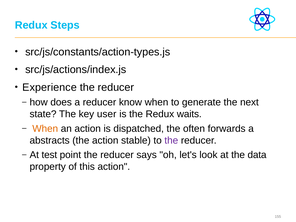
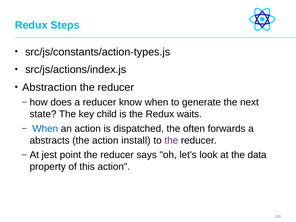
Experience: Experience -> Abstraction (50, 87)
user: user -> child (107, 114)
When colour: orange -> blue (45, 129)
stable: stable -> install (136, 140)
test: test -> jest (49, 155)
